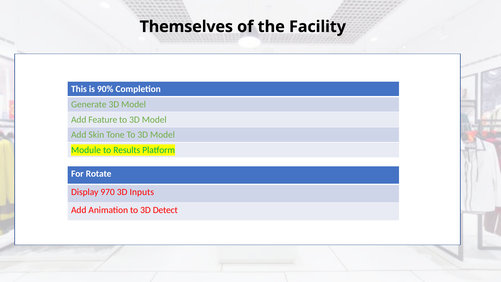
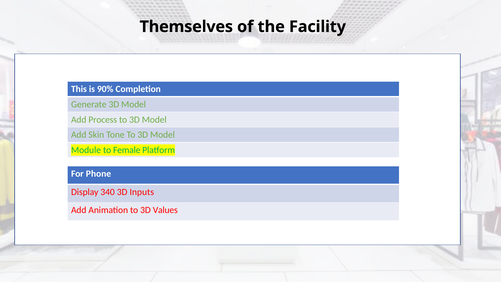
Feature: Feature -> Process (103, 119)
Results: Results -> Female (127, 150)
For Rotate: Rotate -> Phone (99, 174)
970: 970 -> 340 (108, 192)
Detect: Detect -> Values (165, 210)
